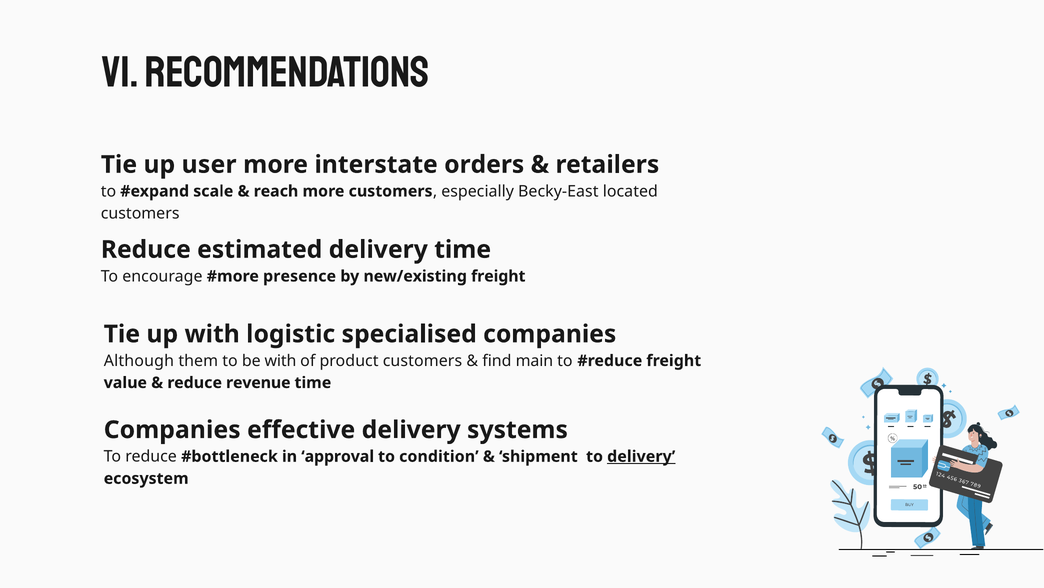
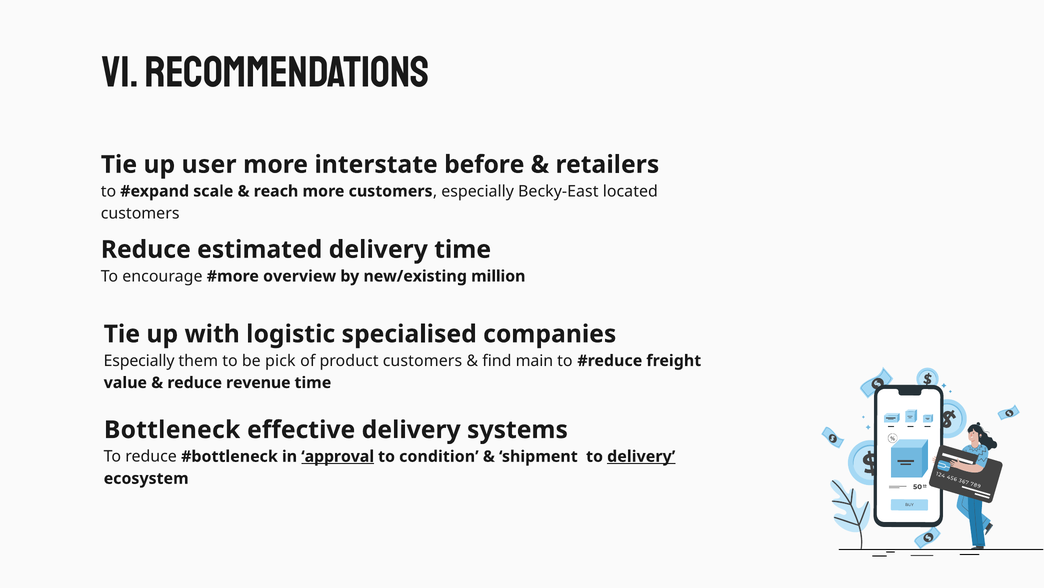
orders: orders -> before (484, 164)
presence: presence -> overview (300, 276)
new/existing freight: freight -> million (498, 276)
Although: Although -> Especially (139, 360)
be with: with -> pick (280, 360)
Companies: Companies -> Bottleneck (172, 429)
approval underline: none -> present (338, 456)
